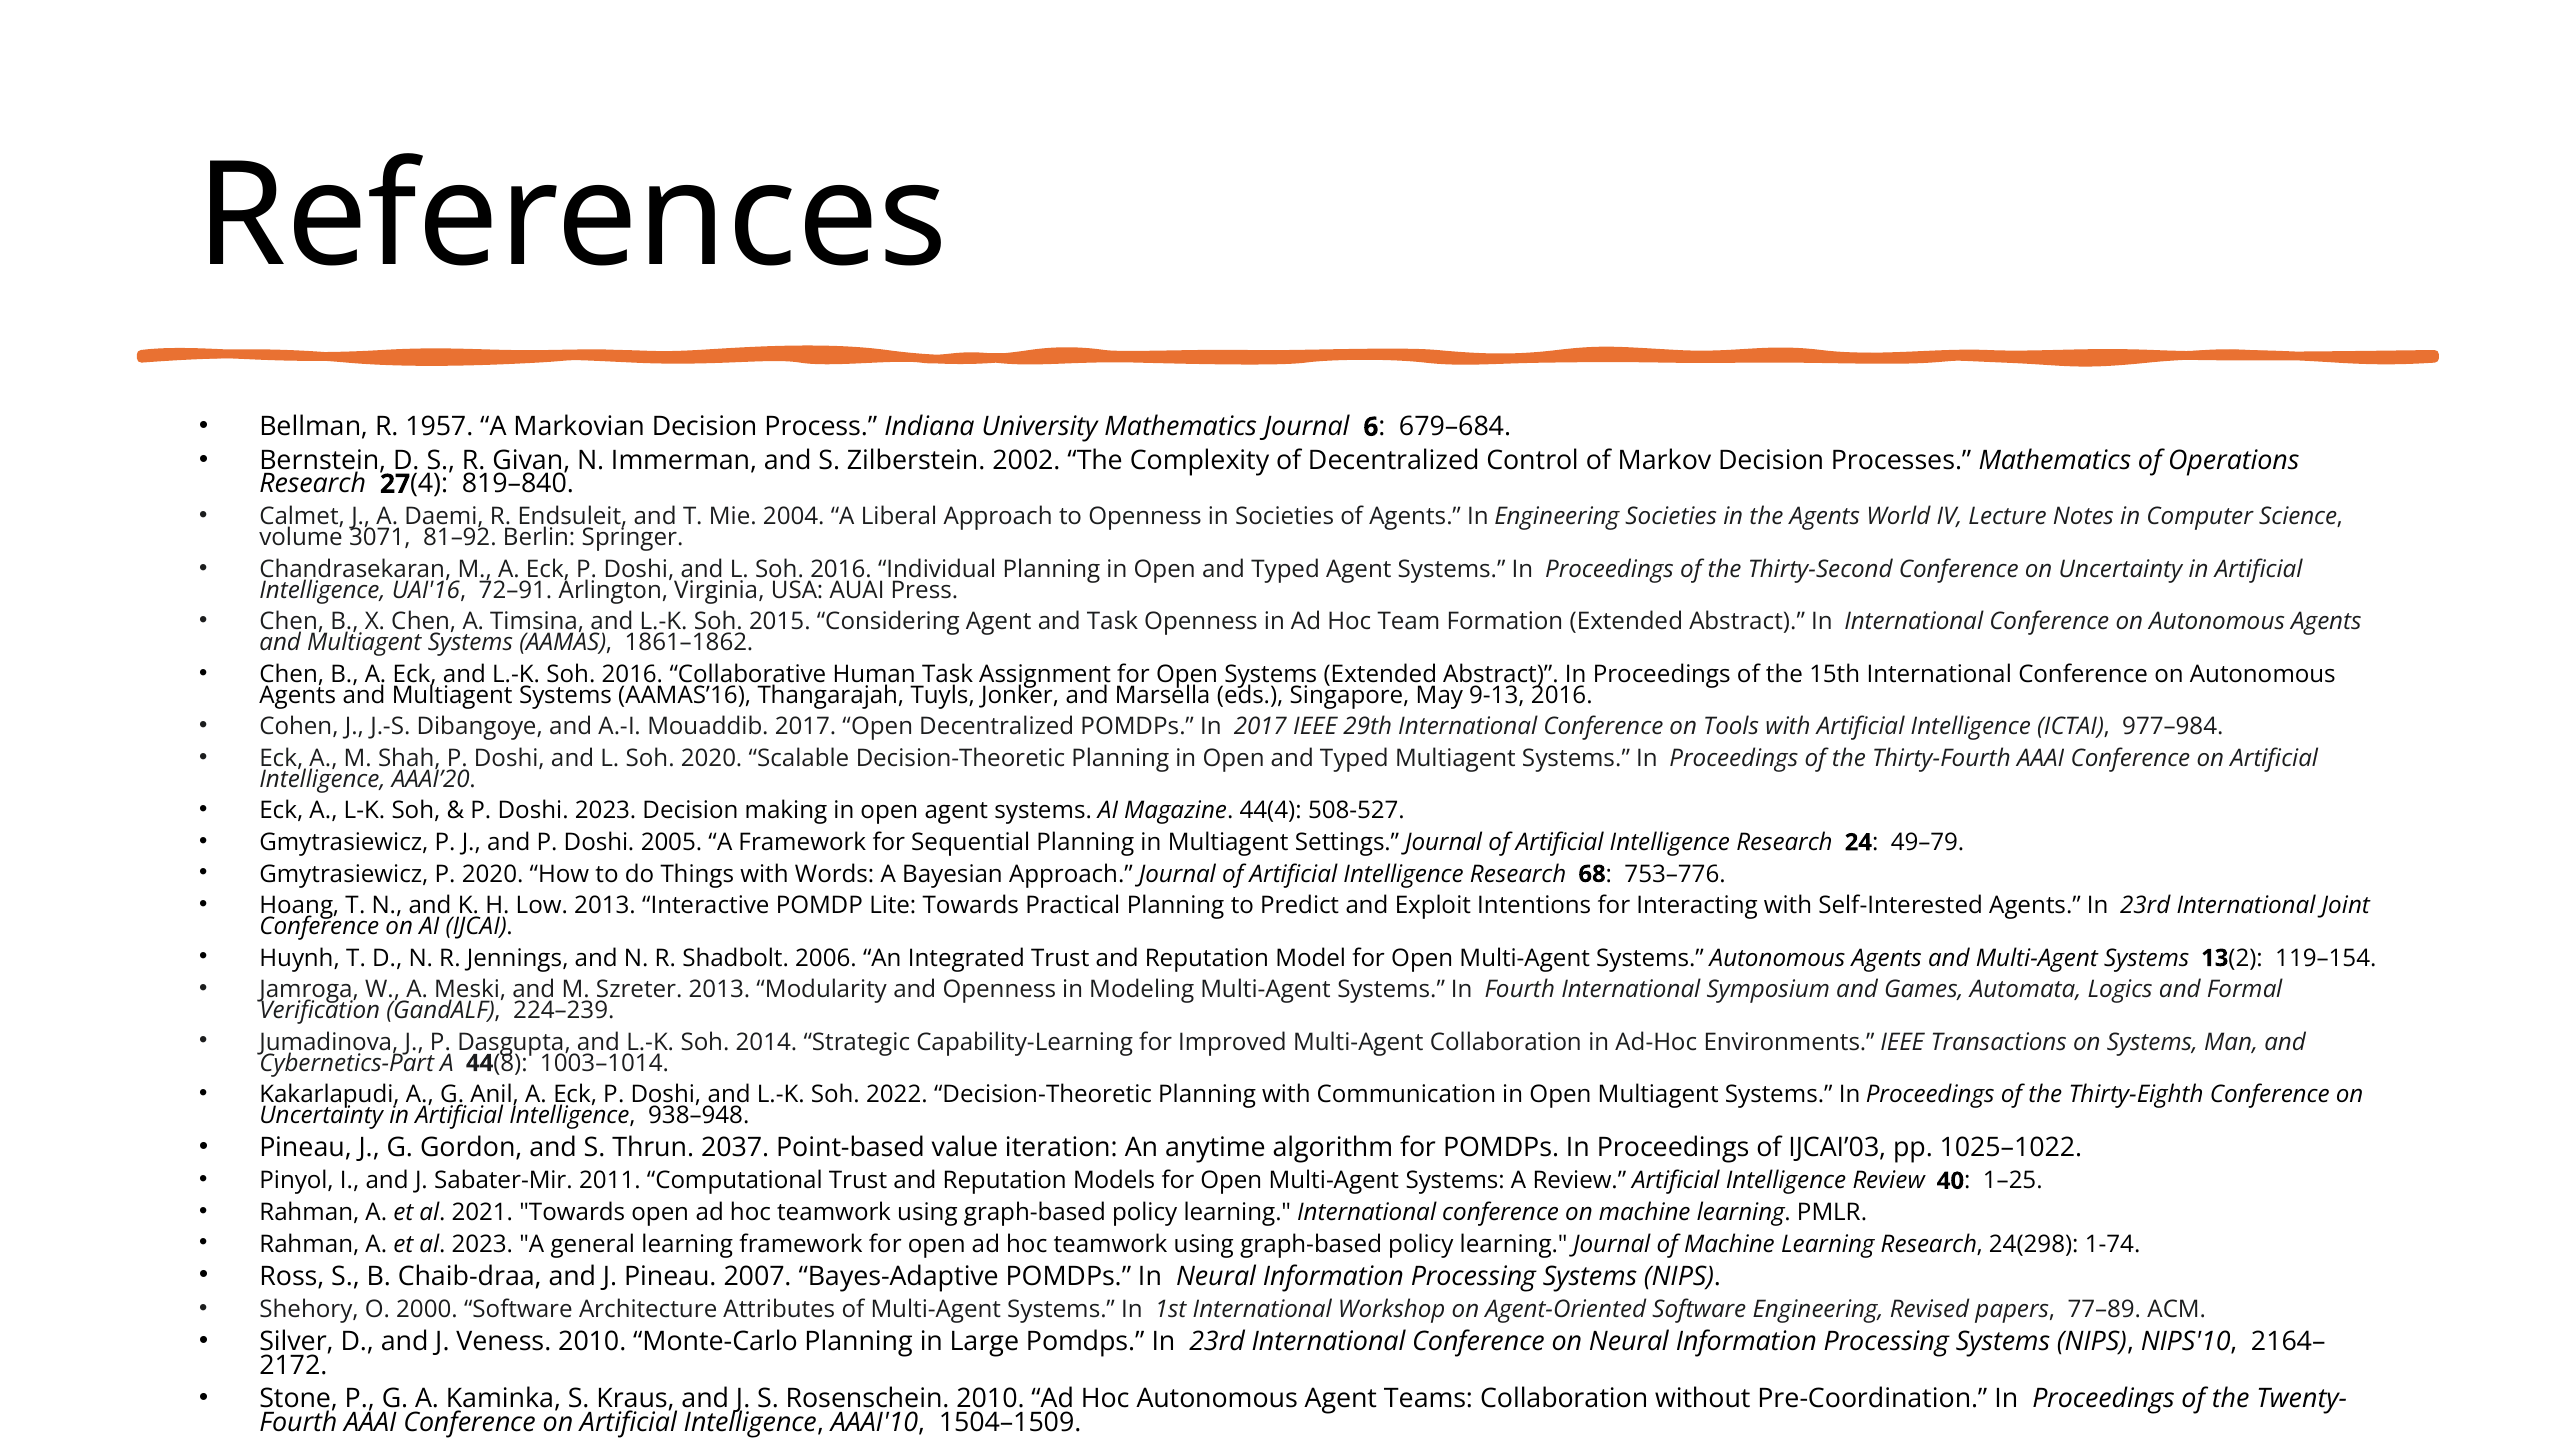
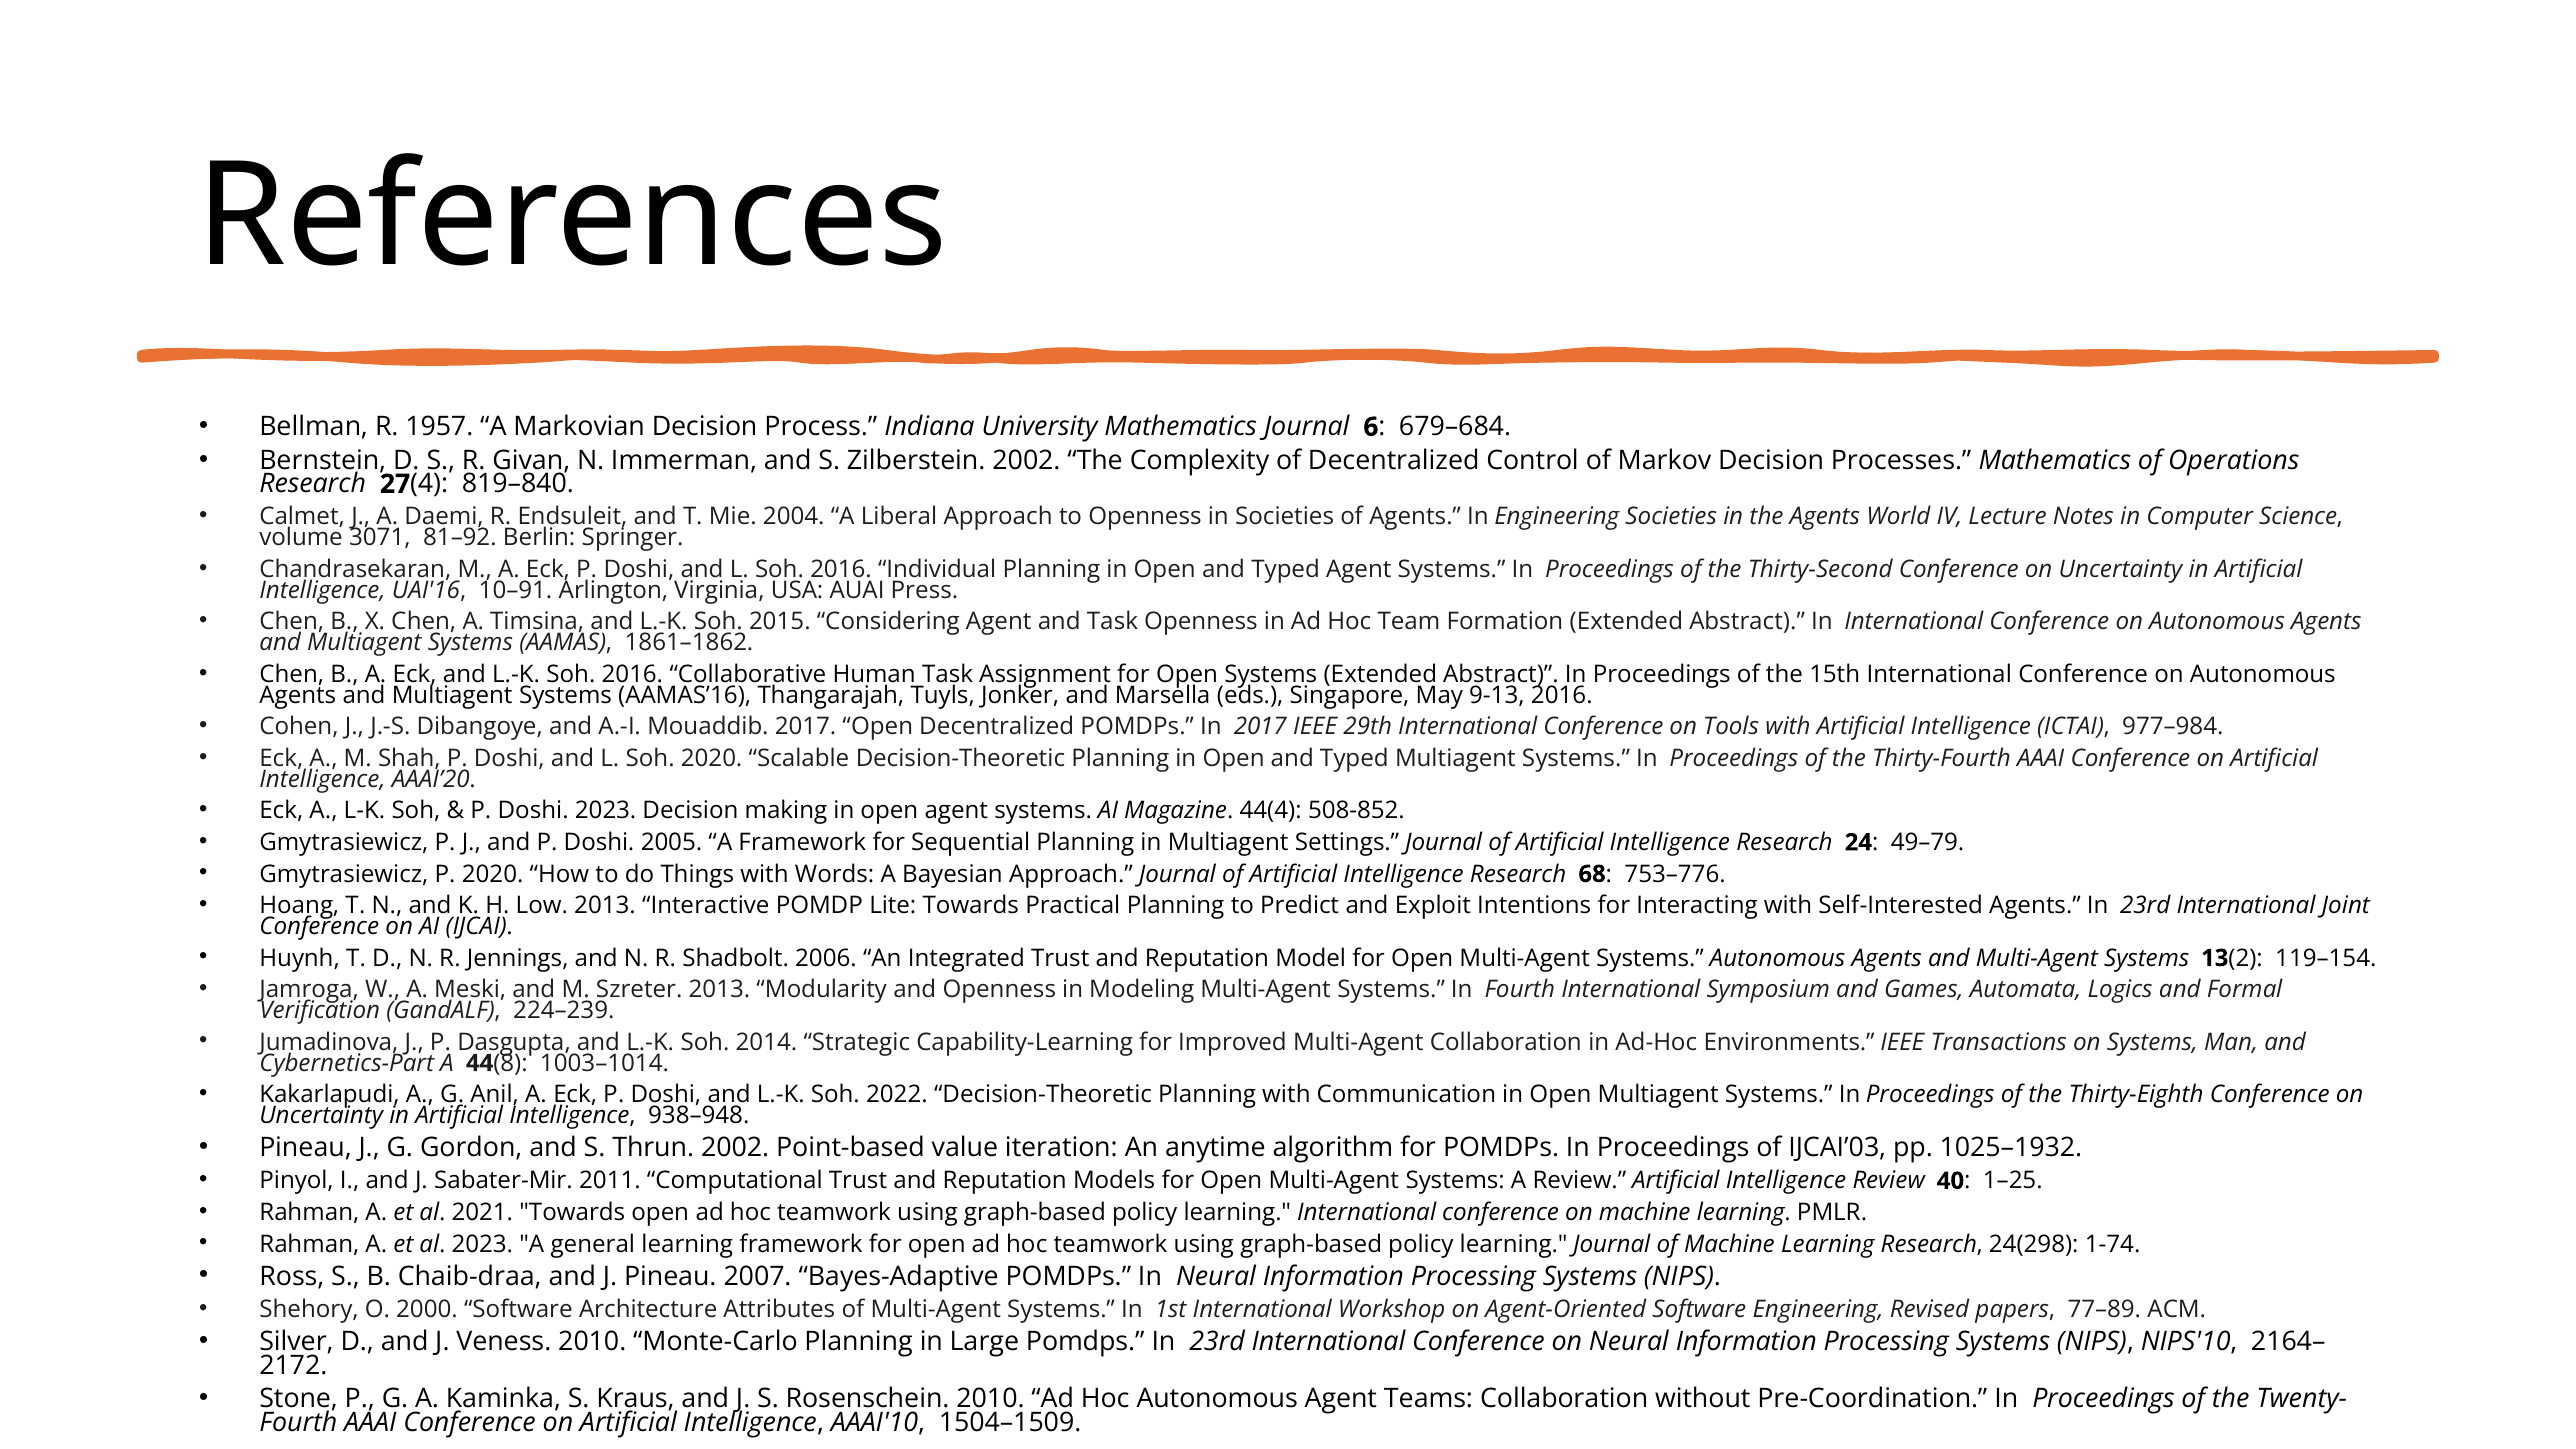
72–91: 72–91 -> 10–91 (516, 590)
508-527: 508-527 -> 508-852 (1356, 811)
Thrun 2037: 2037 -> 2002 (735, 1148)
1025–1022: 1025–1022 -> 1025–1932 (2011, 1148)
